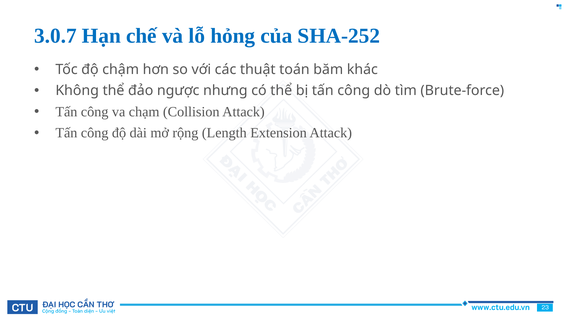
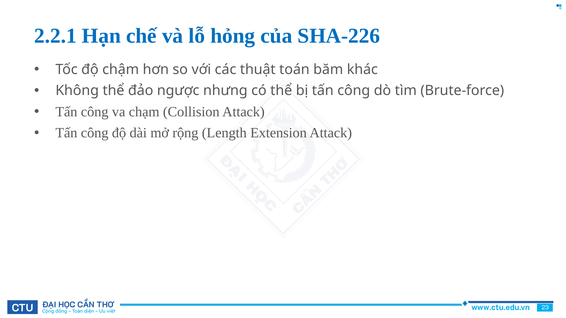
3.0.7: 3.0.7 -> 2.2.1 (55, 36)
SHA-252: SHA-252 -> SHA-226 (339, 36)
